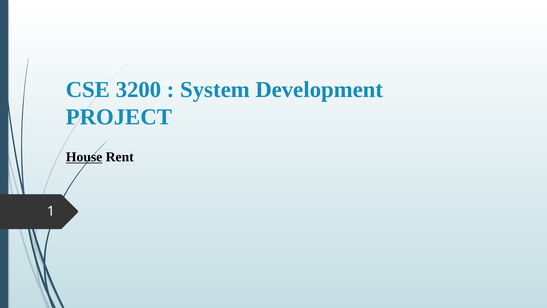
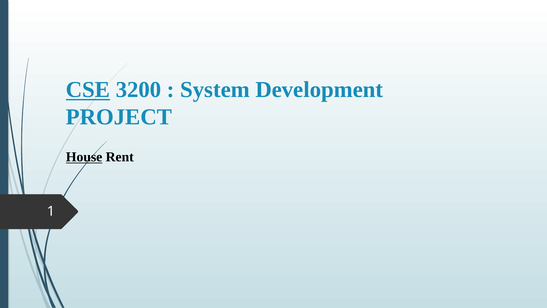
CSE underline: none -> present (88, 90)
